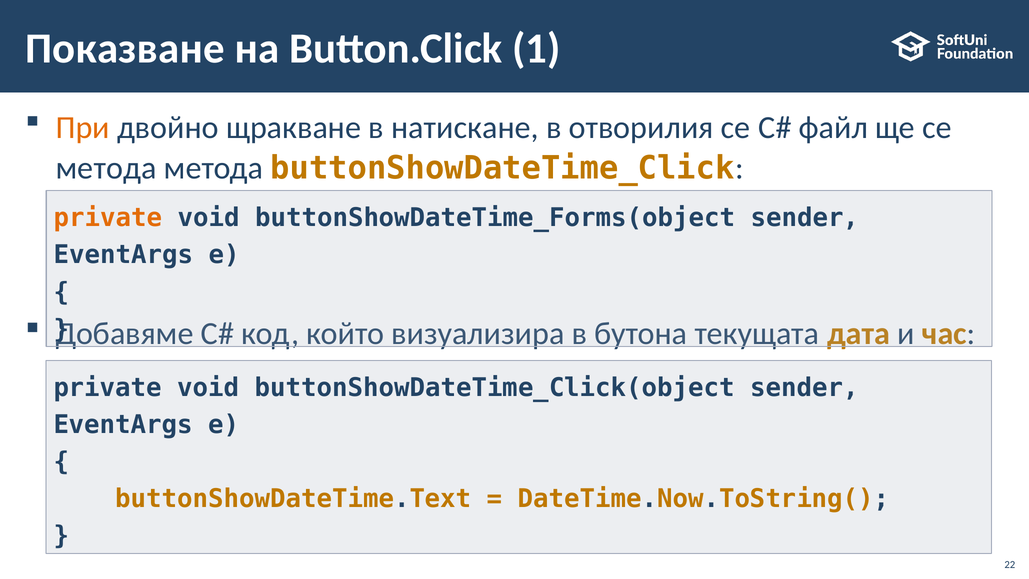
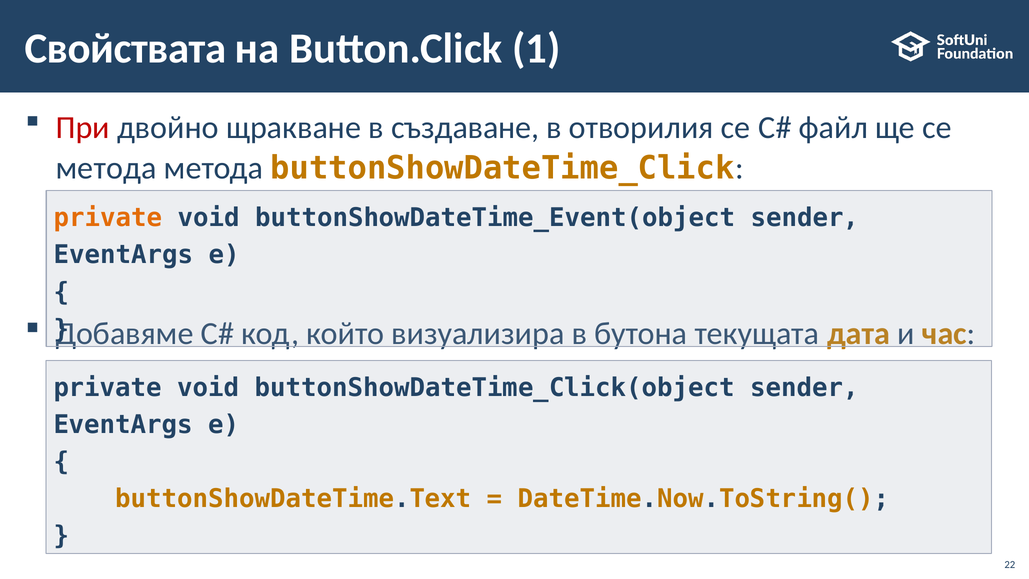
Показване: Показване -> Свойствата (125, 49)
При colour: orange -> red (83, 127)
натискане: натискане -> създаване (465, 127)
buttonShowDateTime_Forms(object: buttonShowDateTime_Forms(object -> buttonShowDateTime_Event(object (495, 218)
